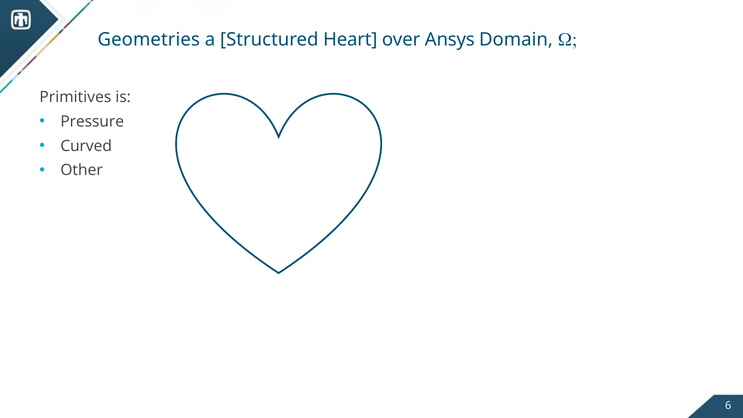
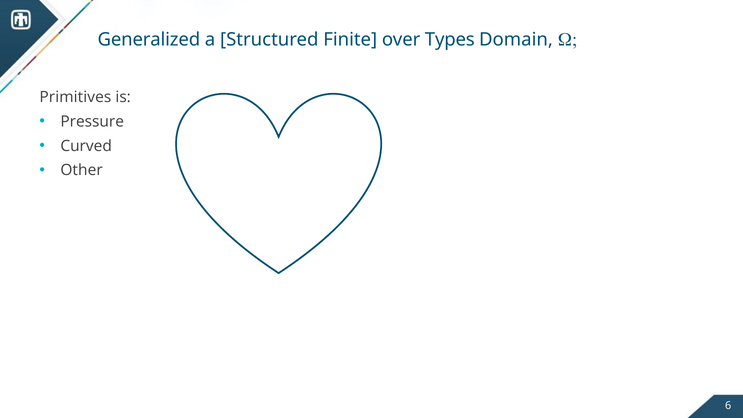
Geometries: Geometries -> Generalized (149, 39)
Heart: Heart -> Finite (350, 39)
Ansys: Ansys -> Types (450, 39)
